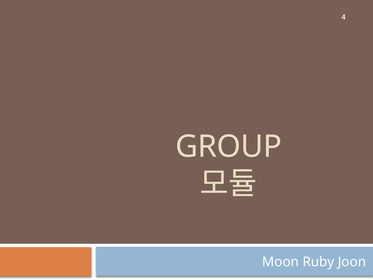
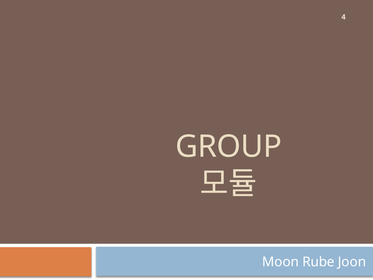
Ruby: Ruby -> Rube (318, 262)
